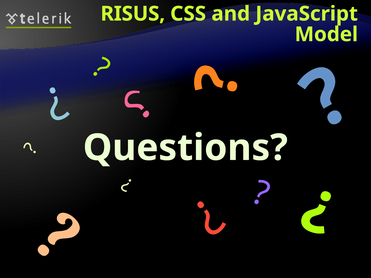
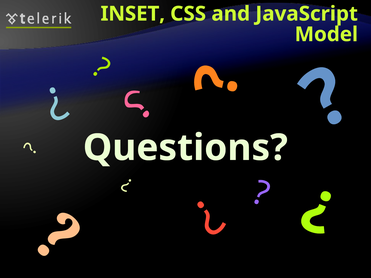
RISUS: RISUS -> INSET (133, 14)
